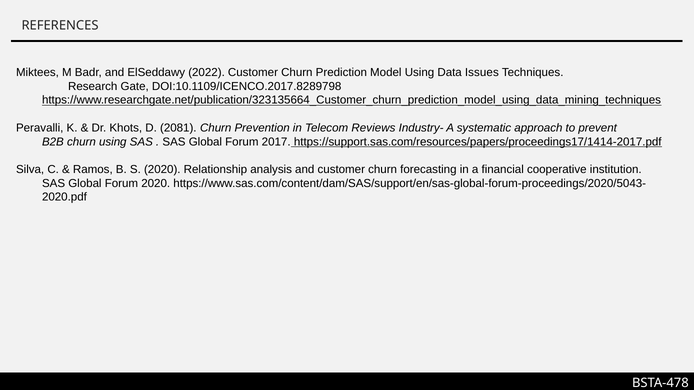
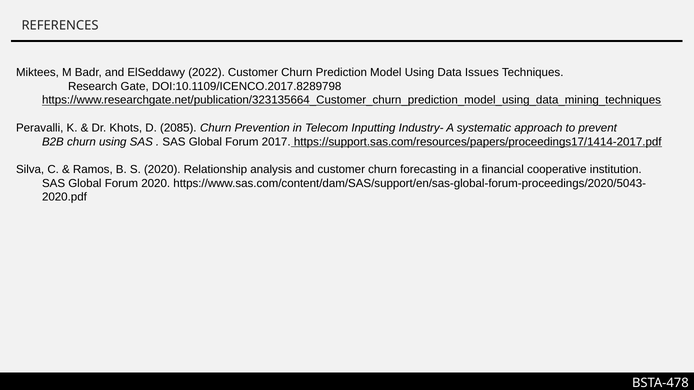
2081: 2081 -> 2085 (178, 128)
Reviews: Reviews -> Inputting (373, 128)
